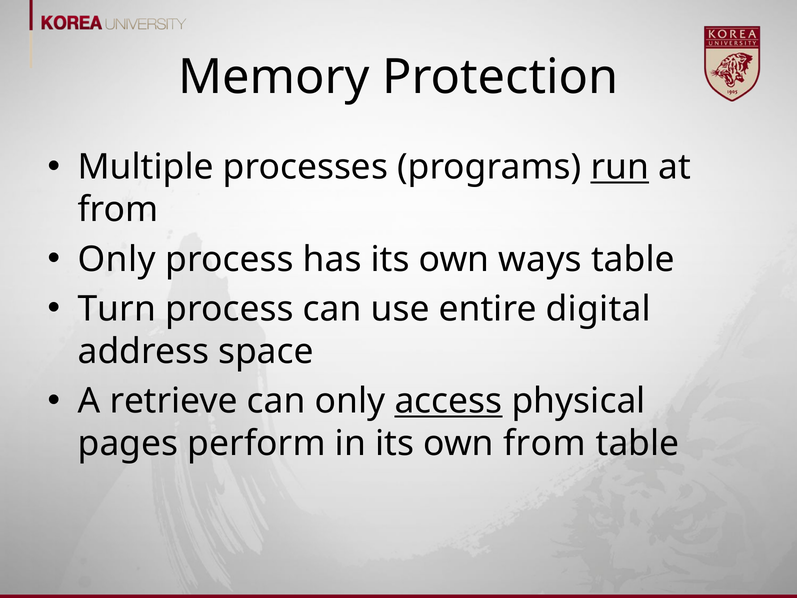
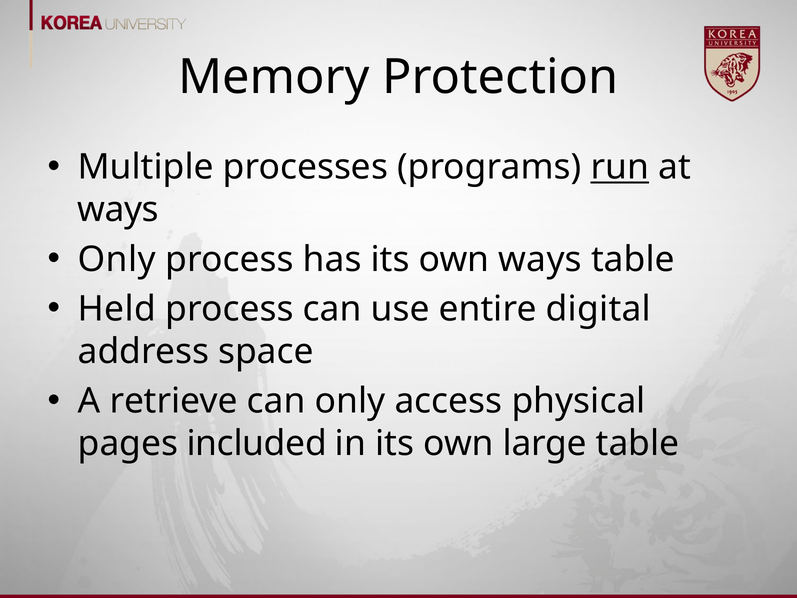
from: from -> ways (118, 210)
Turn: Turn -> Held (117, 309)
access underline: present -> none (449, 401)
perform: perform -> included (257, 444)
own from: from -> large (545, 444)
